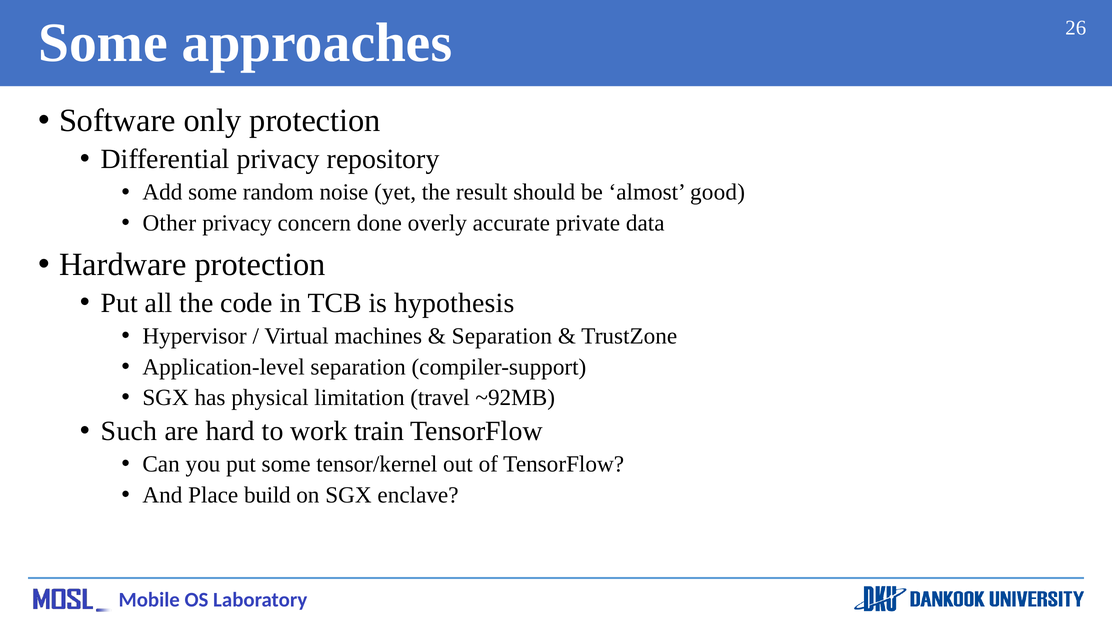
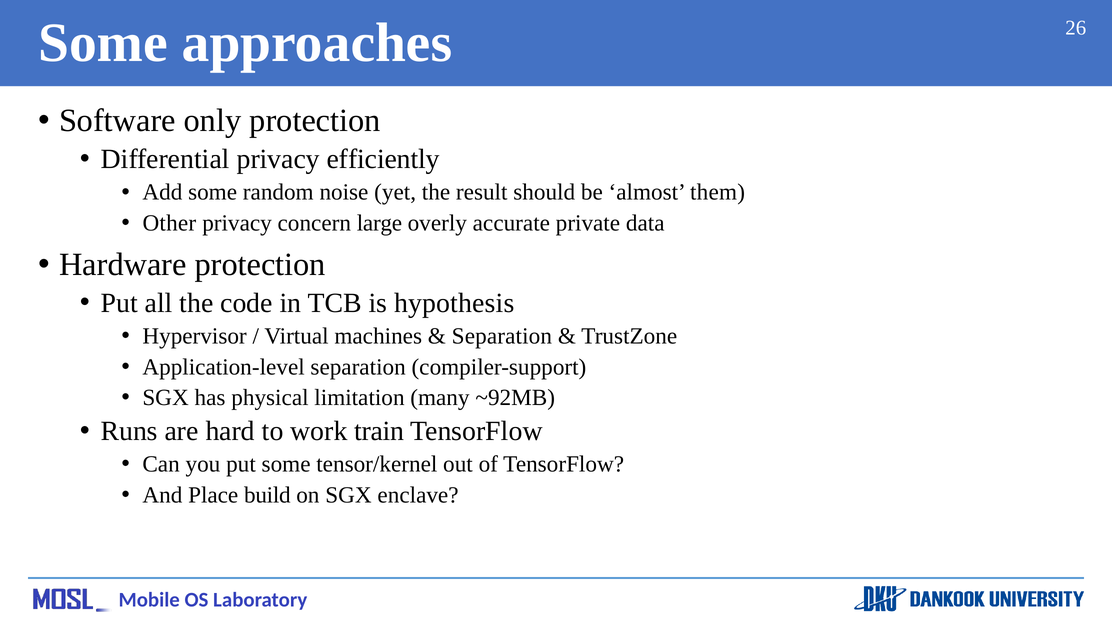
repository: repository -> efficiently (383, 159)
good: good -> them (718, 192)
done: done -> large (379, 223)
travel: travel -> many (440, 398)
Such: Such -> Runs (129, 431)
